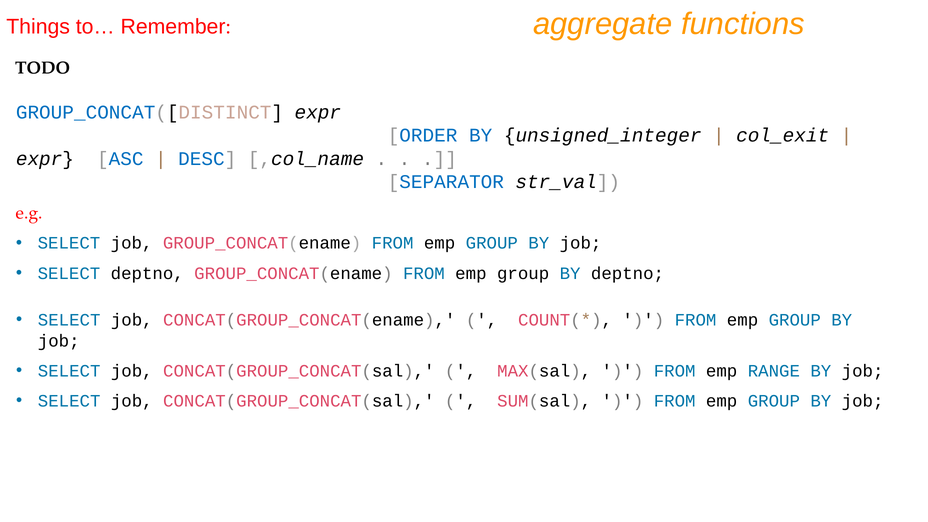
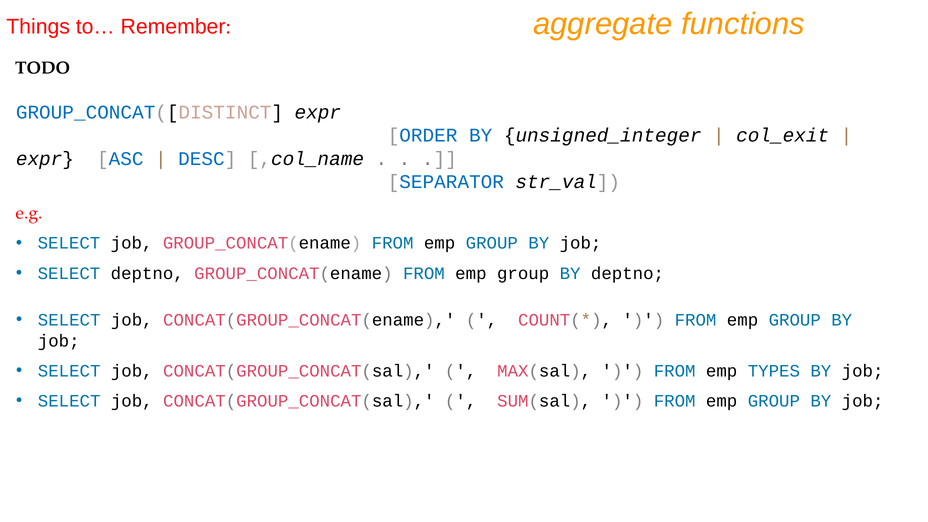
RANGE: RANGE -> TYPES (774, 371)
